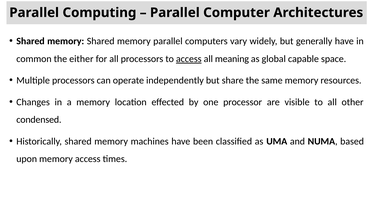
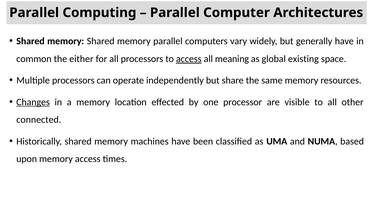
capable: capable -> existing (303, 59)
Changes underline: none -> present (33, 102)
condensed: condensed -> connected (39, 120)
